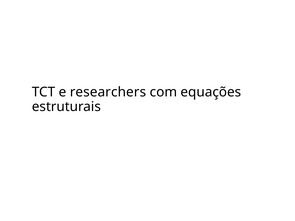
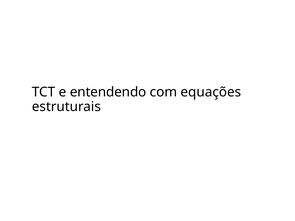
researchers: researchers -> entendendo (108, 92)
